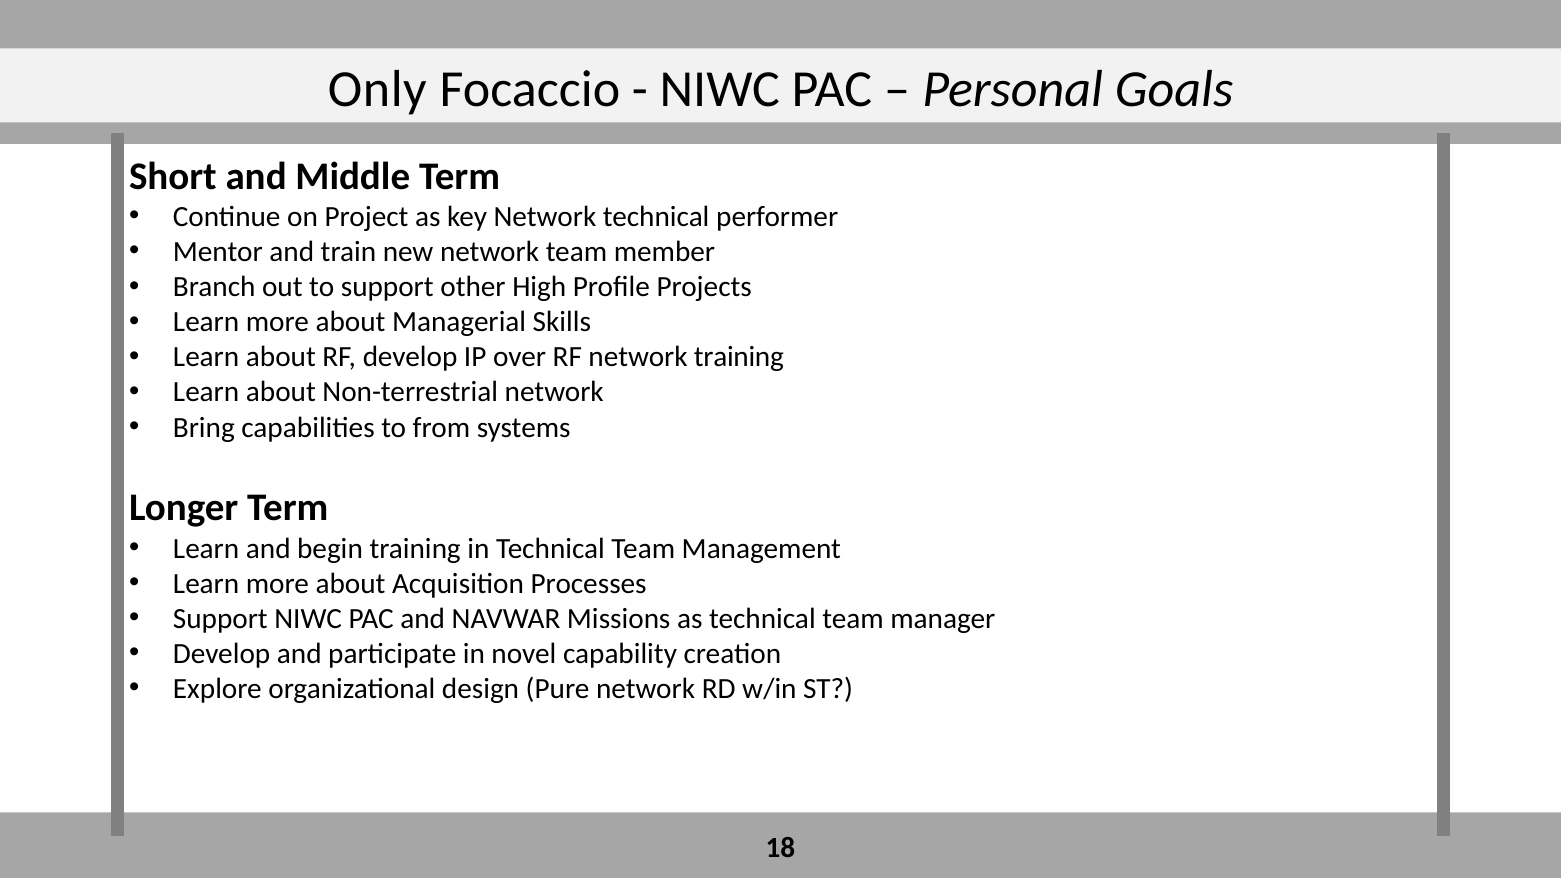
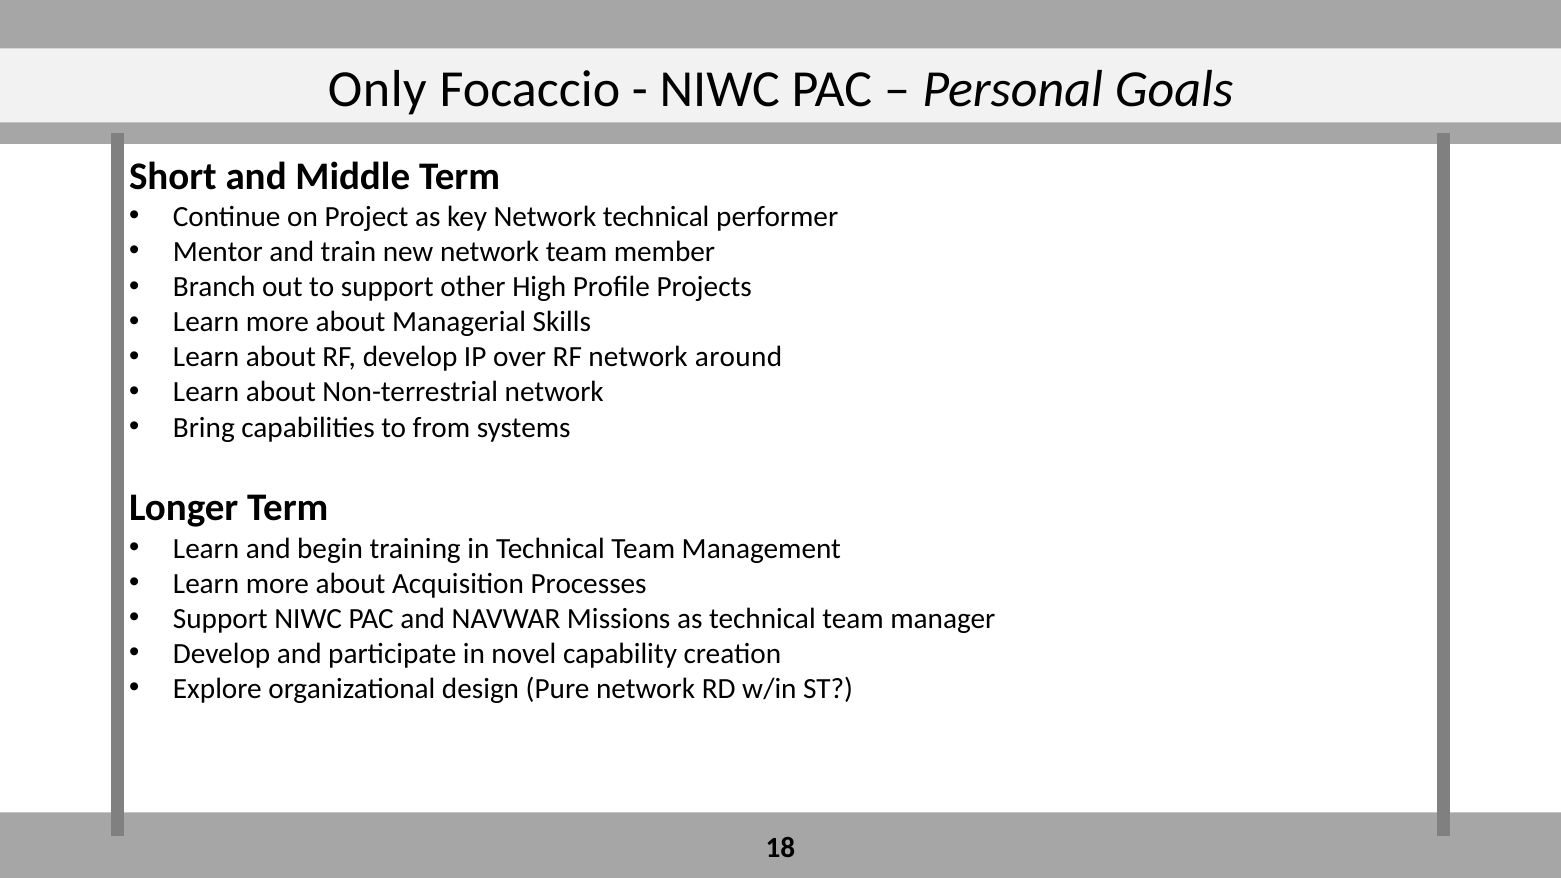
network training: training -> around (739, 357)
